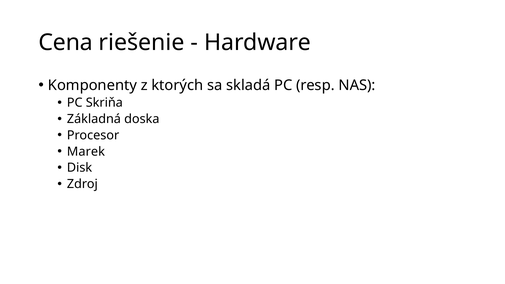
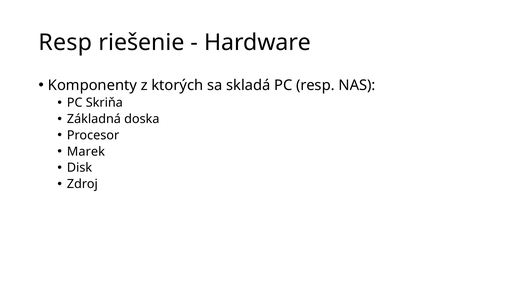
Cena: Cena -> Resp (65, 42)
